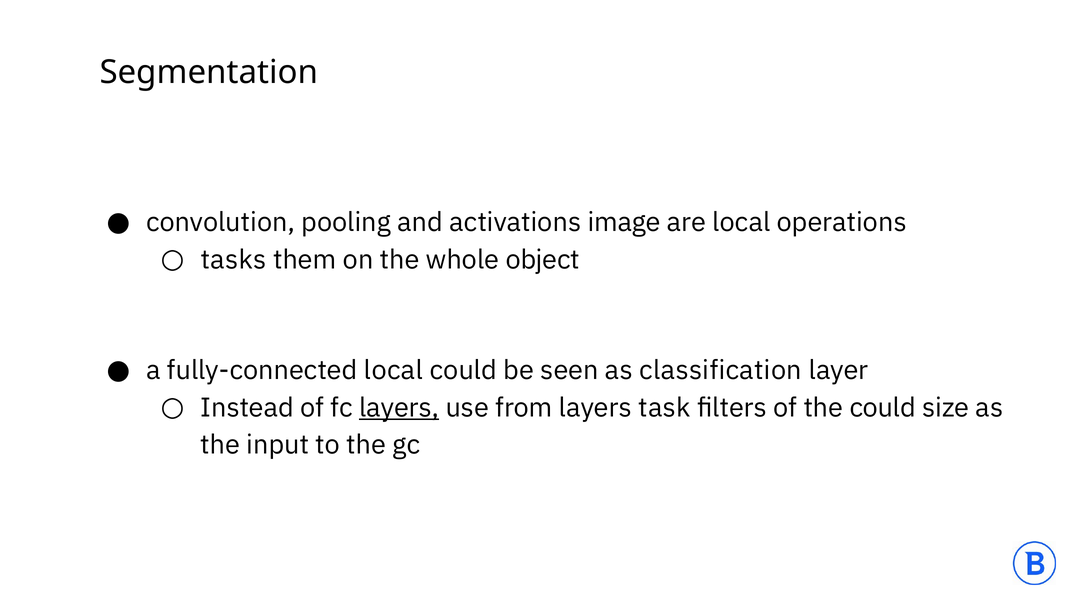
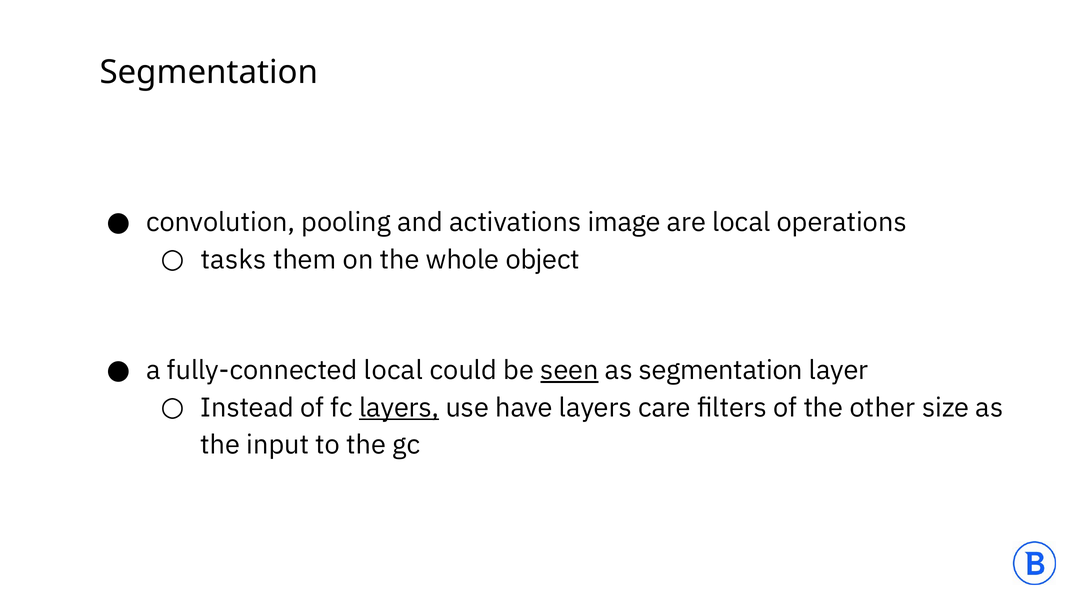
seen underline: none -> present (570, 370)
as classification: classification -> segmentation (721, 370)
from: from -> have (524, 408)
task: task -> care (665, 408)
the could: could -> other (882, 408)
